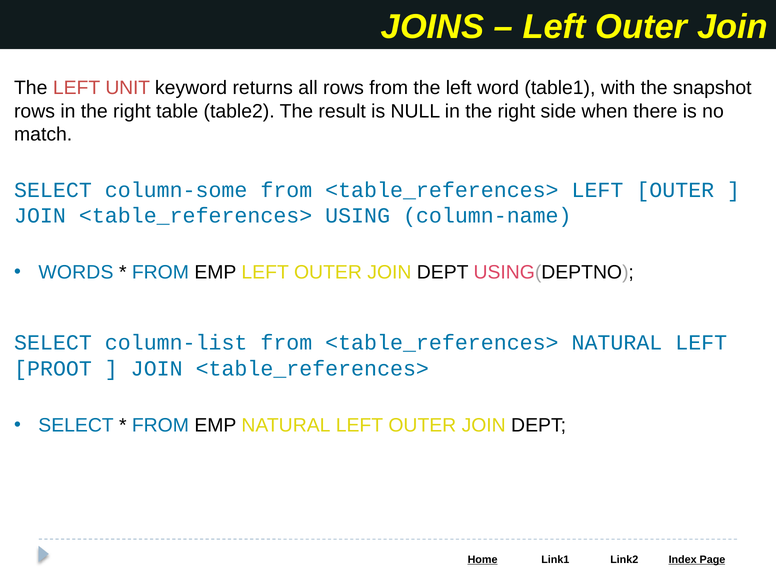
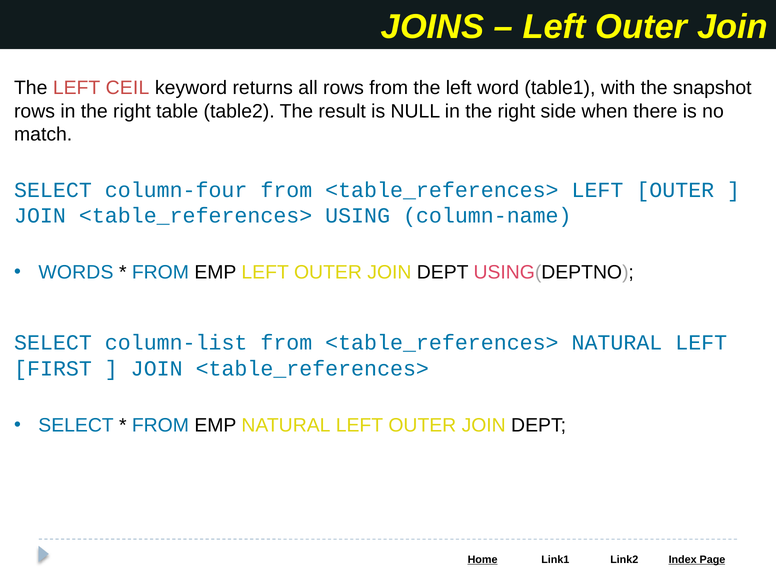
UNIT: UNIT -> CEIL (128, 88)
column-some: column-some -> column-four (176, 190)
PROOT: PROOT -> FIRST (53, 368)
